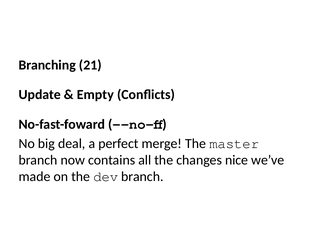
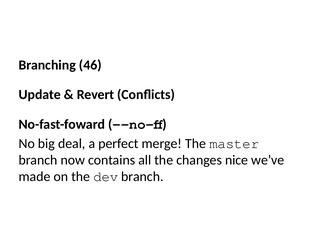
21: 21 -> 46 (90, 65)
Empty: Empty -> Revert (95, 95)
